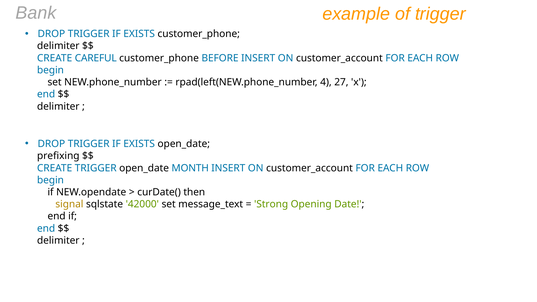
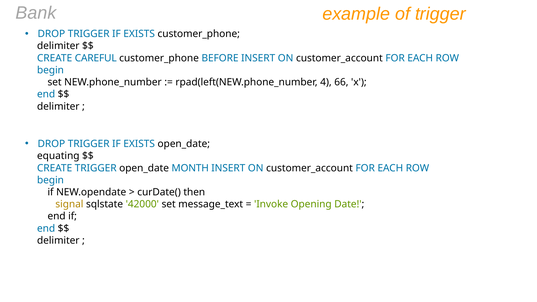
27: 27 -> 66 (341, 82)
prefixing: prefixing -> equating (58, 156)
Strong: Strong -> Invoke (271, 204)
